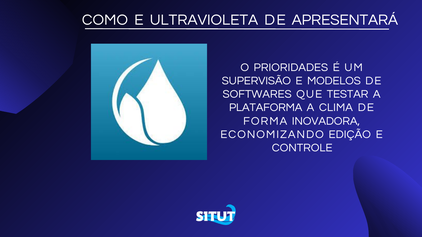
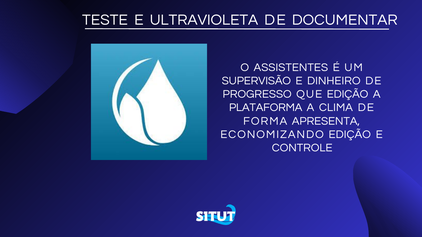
COMO: COMO -> TESTE (105, 20)
APRESENTARÁ: APRESENTARÁ -> DOCUMENTAR (345, 20)
PRIORIDADES: PRIORIDADES -> ASSISTENTES (291, 67)
MODELOS: MODELOS -> DINHEIRO (334, 81)
SOFTWARES: SOFTWARES -> PROGRESSO (257, 94)
QUE TESTAR: TESTAR -> EDIÇÃO (348, 94)
INOVADORA: INOVADORA -> APRESENTA (326, 121)
